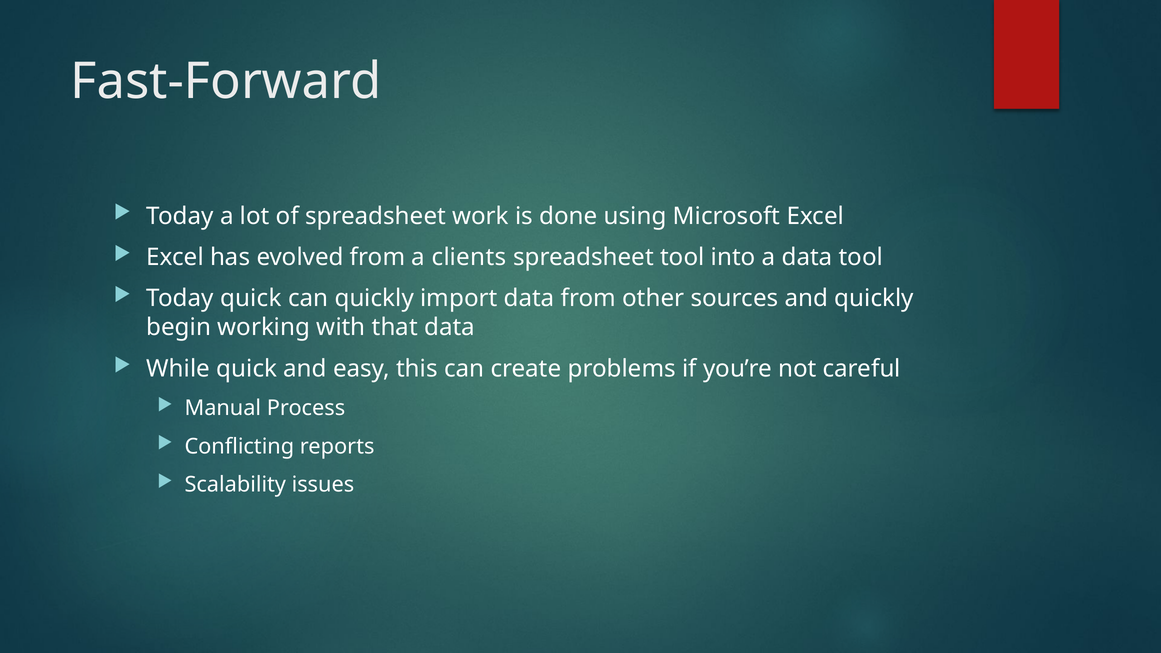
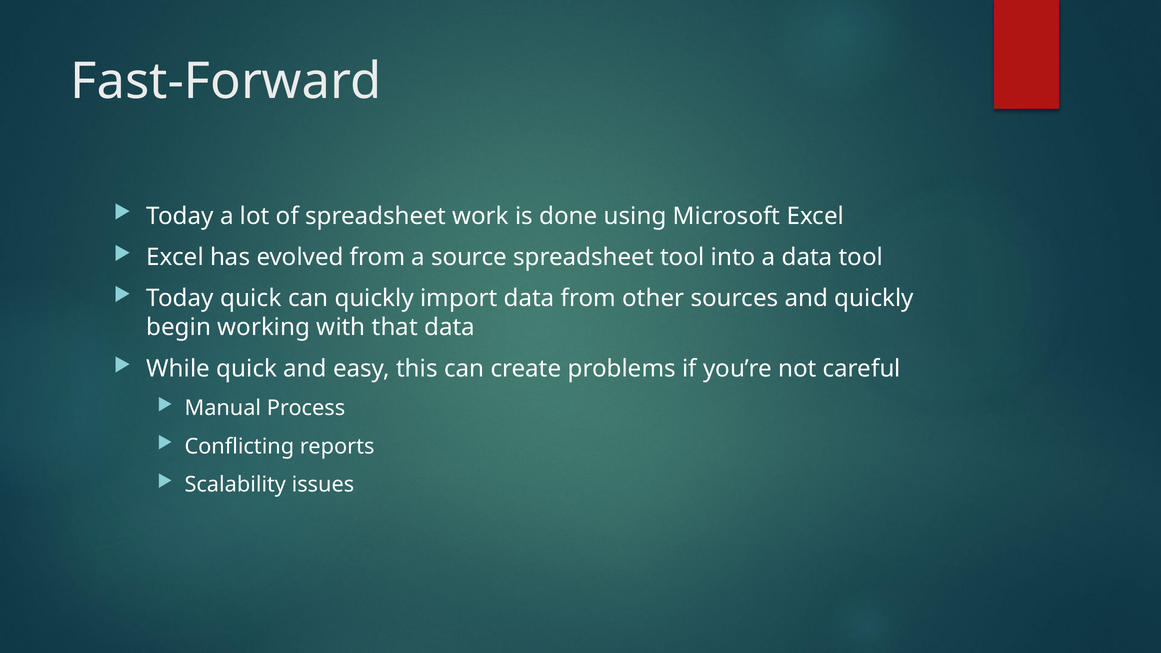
clients: clients -> source (469, 257)
